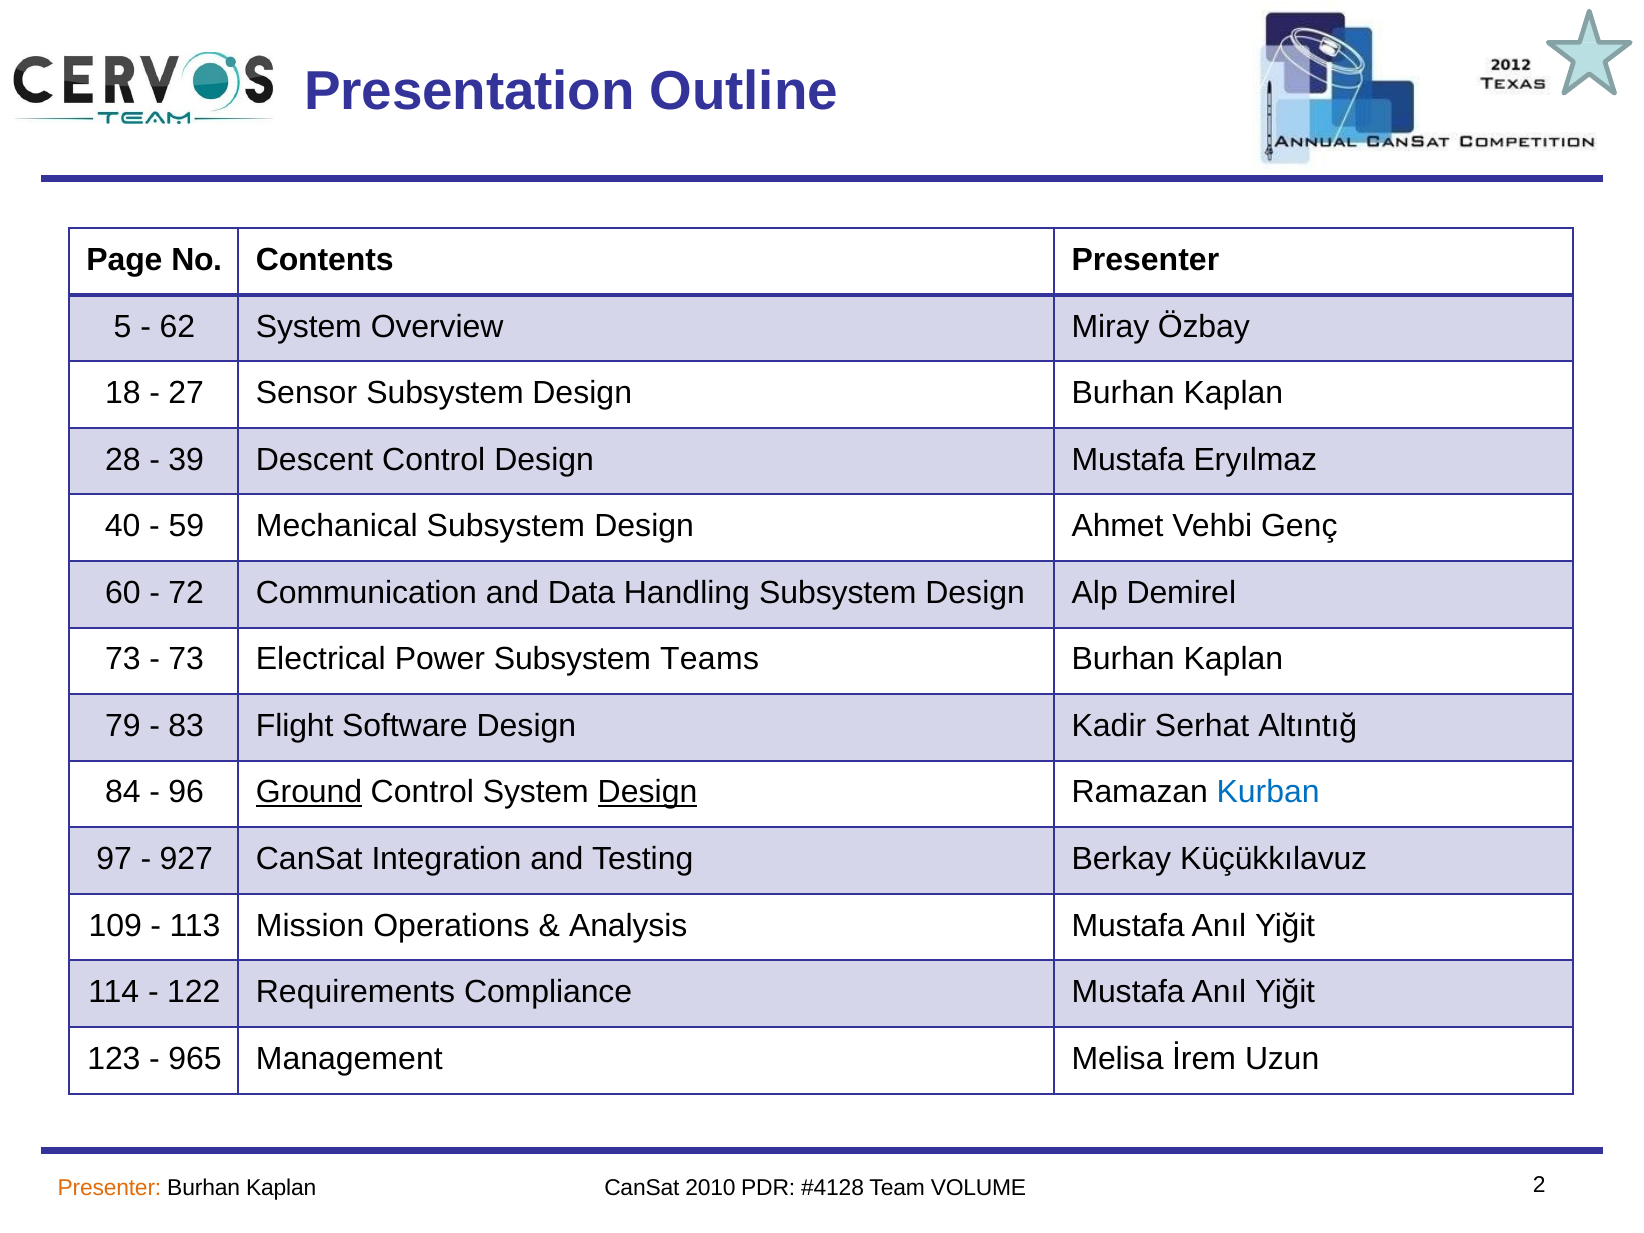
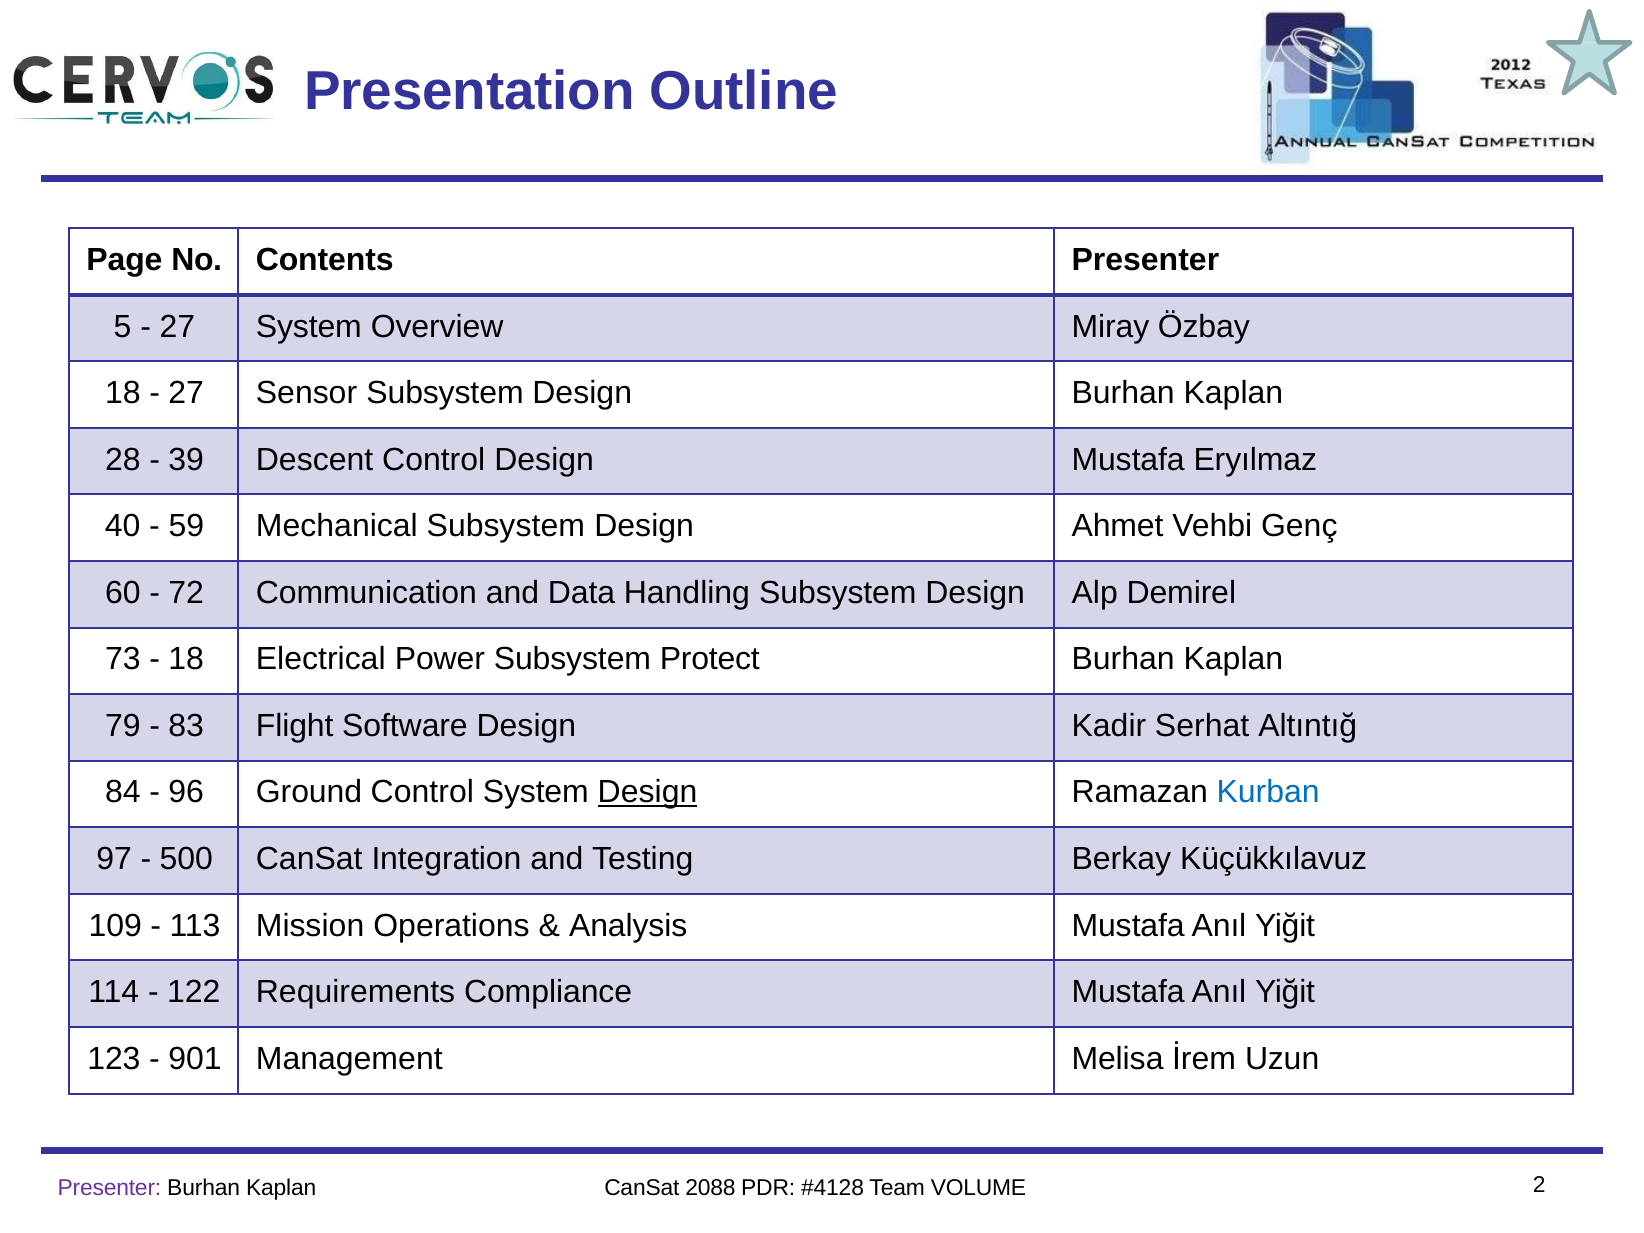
62: 62 -> 27 (177, 326)
73: 73 -> 18 (186, 659)
Teams: Teams -> Protect (710, 659)
Ground underline: present -> none (309, 792)
927: 927 -> 500 (186, 859)
965: 965 -> 901 (195, 1059)
Presenter colour: orange -> purple (109, 1188)
2010: 2010 -> 2088 (711, 1188)
